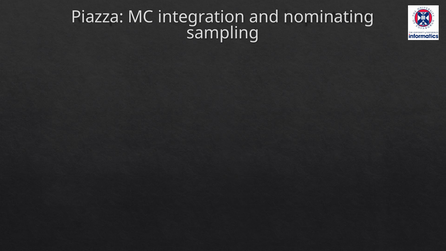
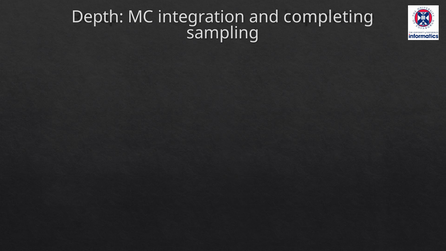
Piazza: Piazza -> Depth (97, 17)
nominating: nominating -> completing (329, 17)
